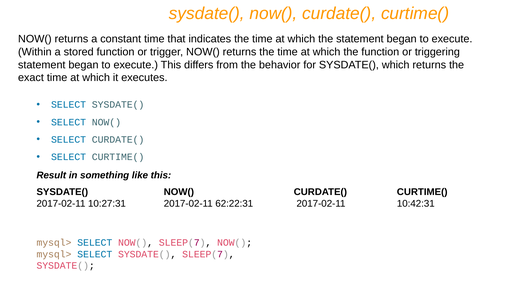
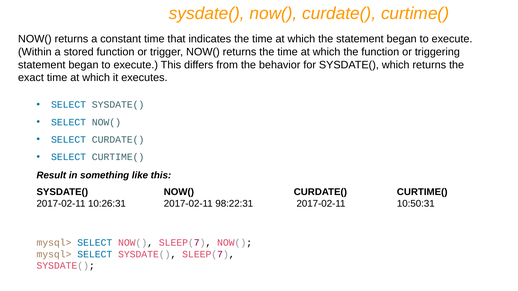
10:27:31: 10:27:31 -> 10:26:31 (107, 204)
62:22:31: 62:22:31 -> 98:22:31 (234, 204)
10:42:31: 10:42:31 -> 10:50:31 (416, 204)
